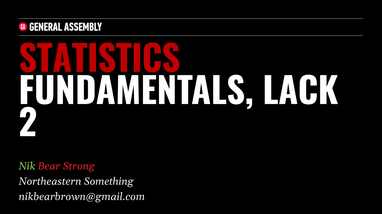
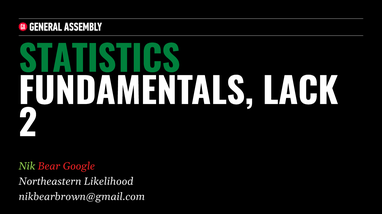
STATISTICS colour: red -> green (99, 60)
Strong: Strong -> Google (79, 167)
Something: Something -> Likelihood (109, 182)
